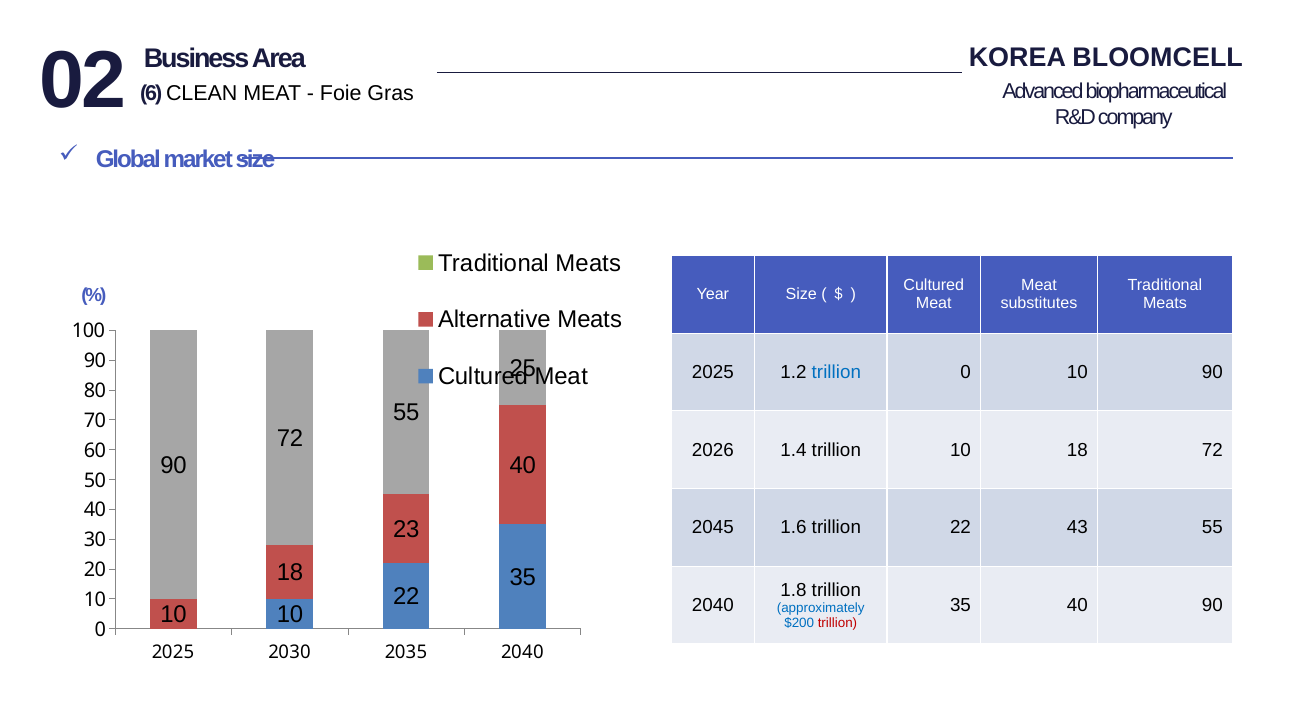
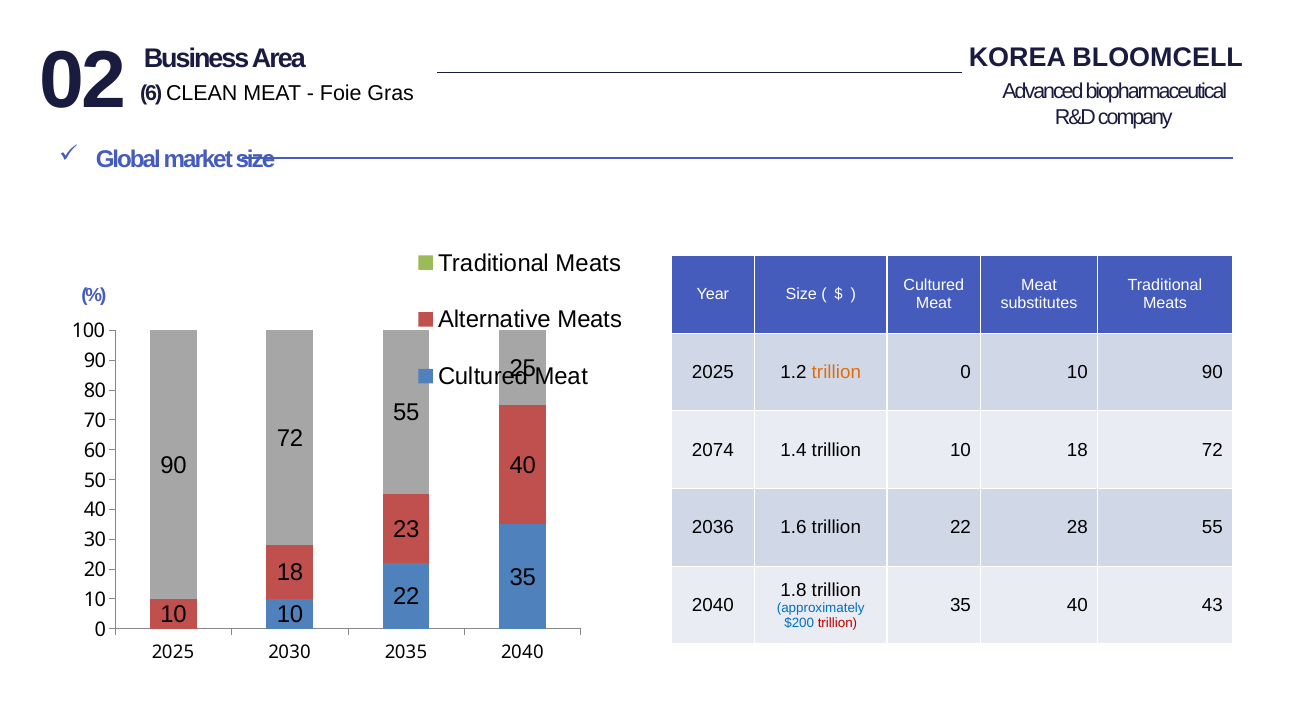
trillion colour: blue -> orange (836, 372)
2026: 2026 -> 2074 (713, 450)
2045: 2045 -> 2036 (713, 527)
43: 43 -> 28 (1077, 527)
35 40 90: 90 -> 43 (1212, 605)
